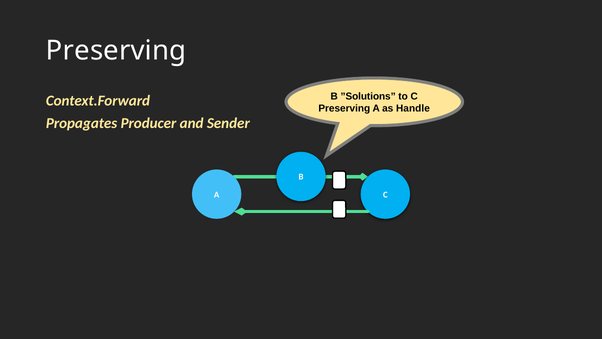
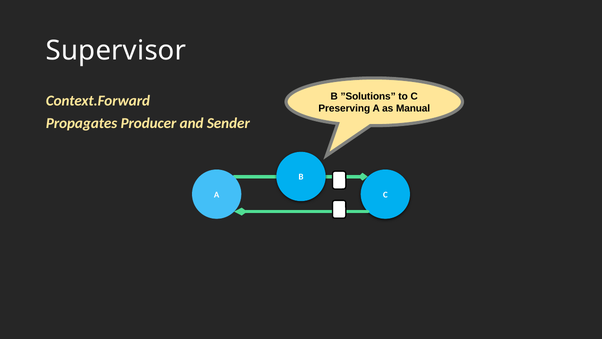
Preserving: Preserving -> Supervisor (116, 51)
Handle: Handle -> Manual (413, 108)
